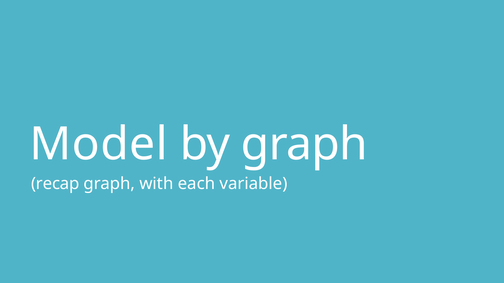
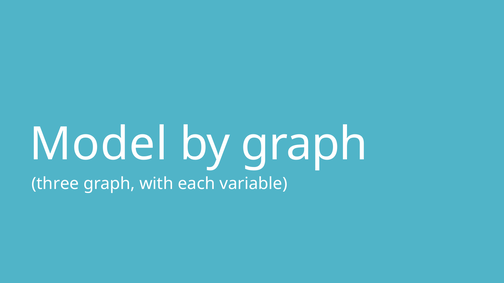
recap: recap -> three (55, 184)
